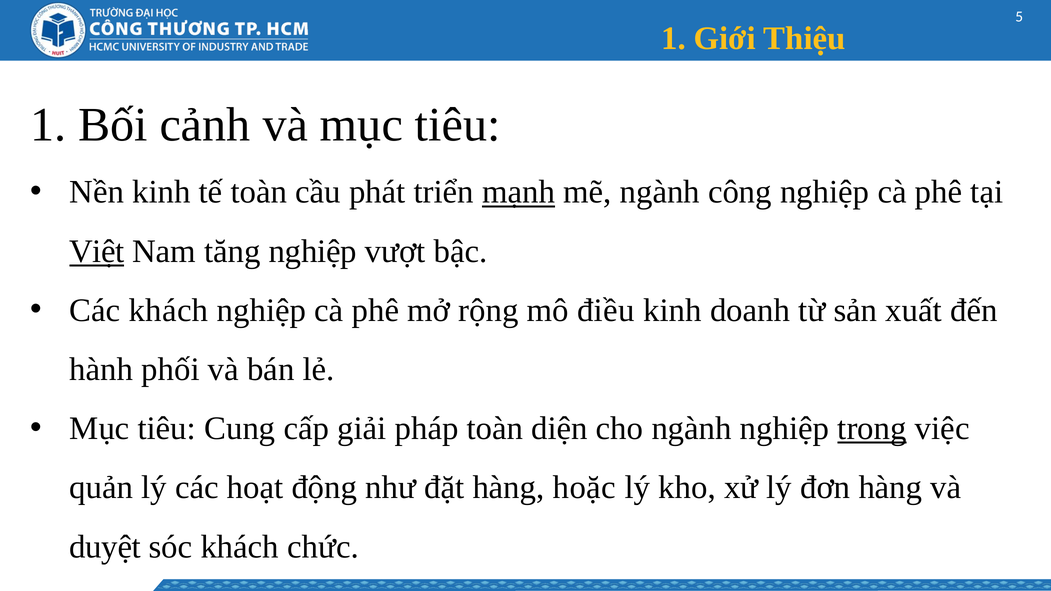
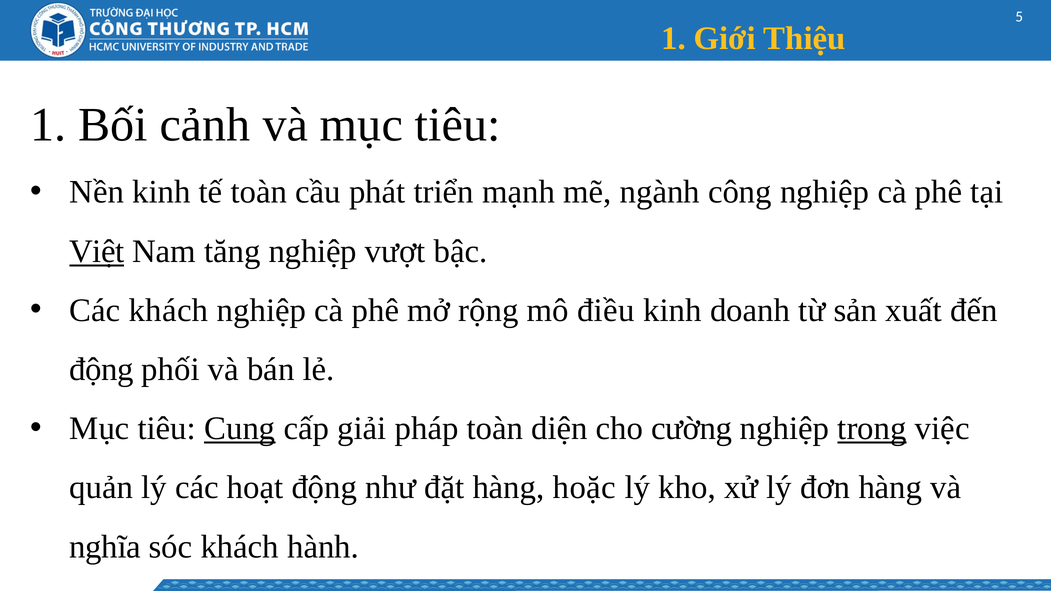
mạnh underline: present -> none (519, 192)
hành: hành -> động (101, 370)
Cung underline: none -> present (240, 429)
cho ngành: ngành -> cường (692, 429)
duyệt: duyệt -> nghĩa (105, 547)
chức: chức -> hành (323, 547)
